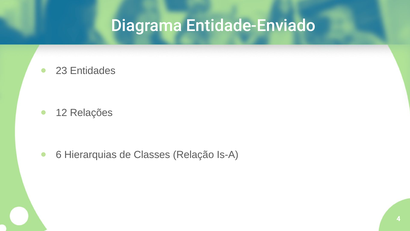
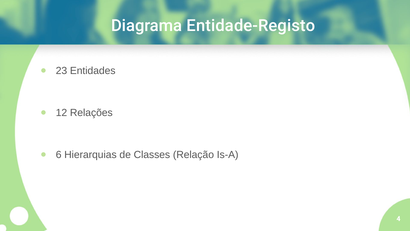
Entidade-Enviado: Entidade-Enviado -> Entidade-Registo (251, 26)
